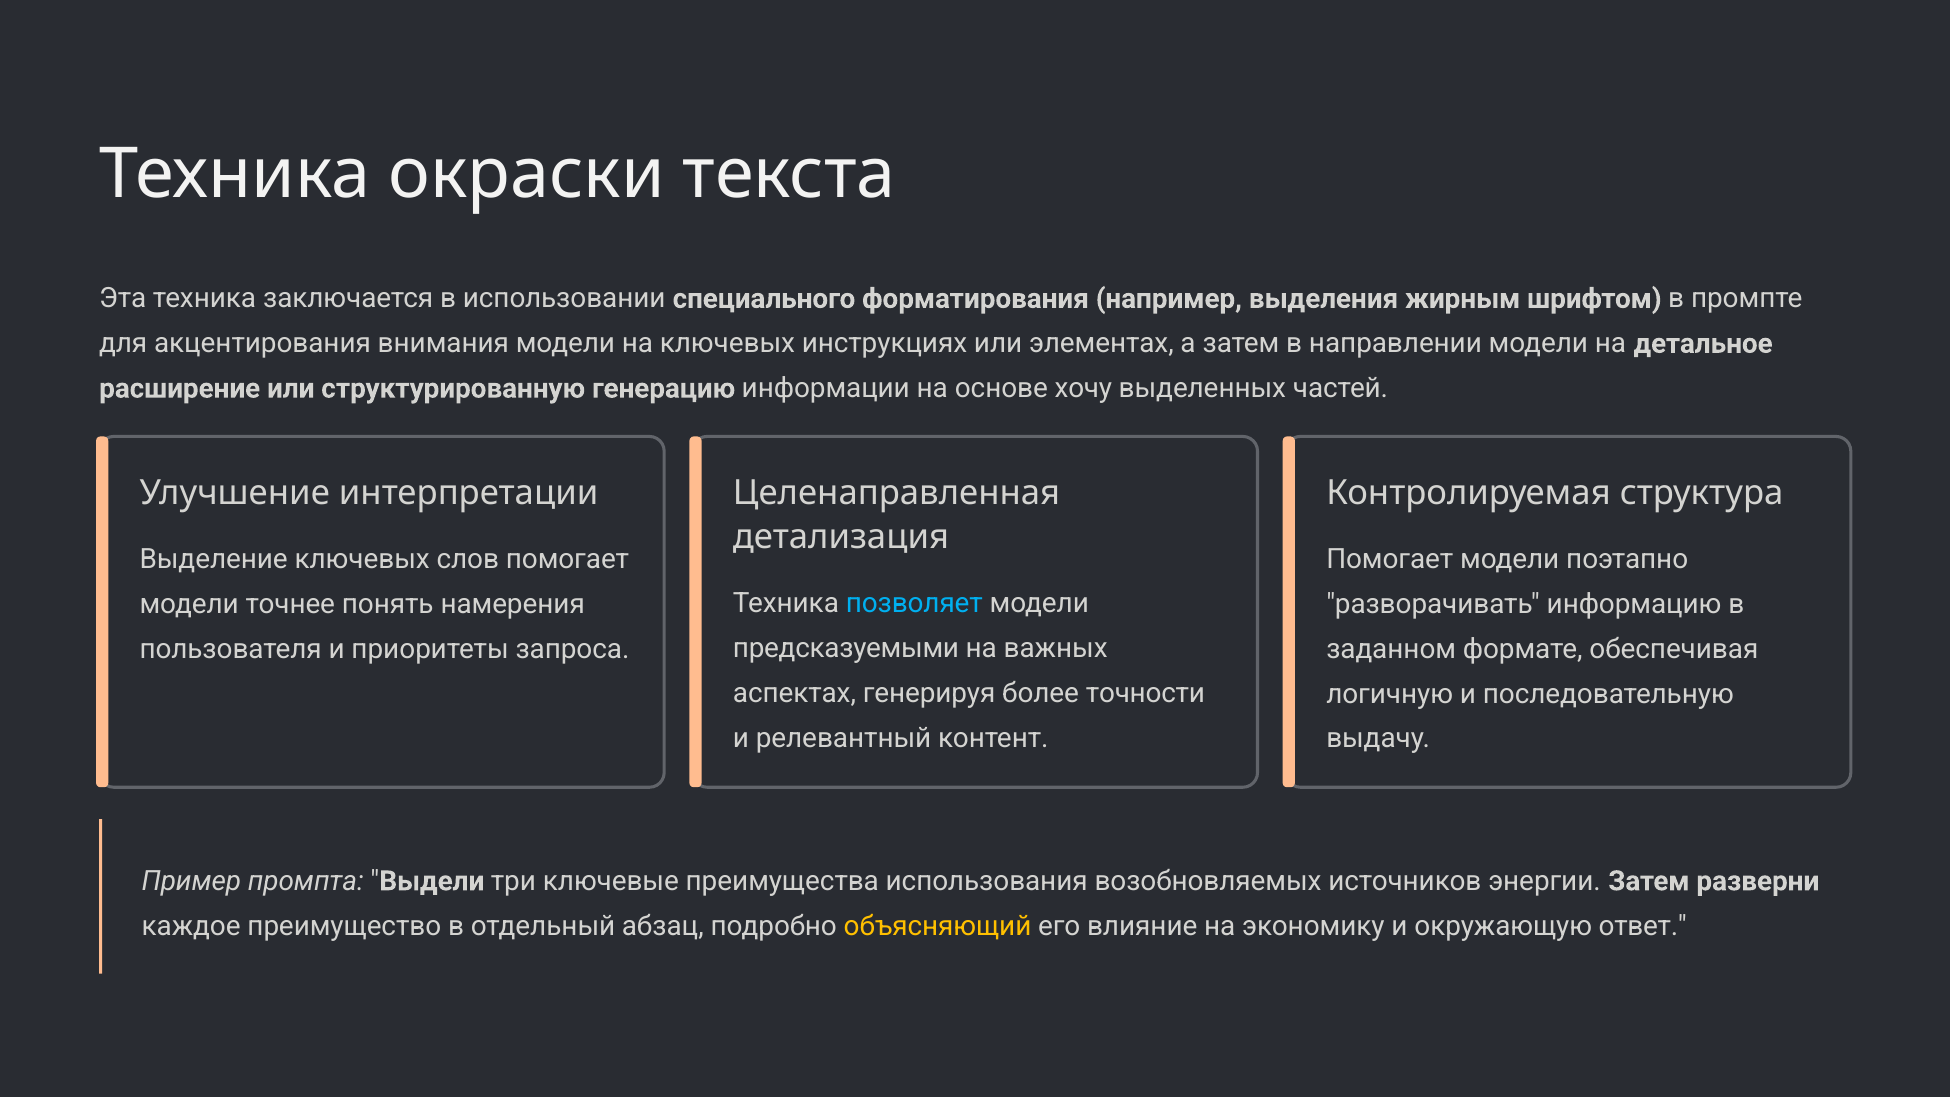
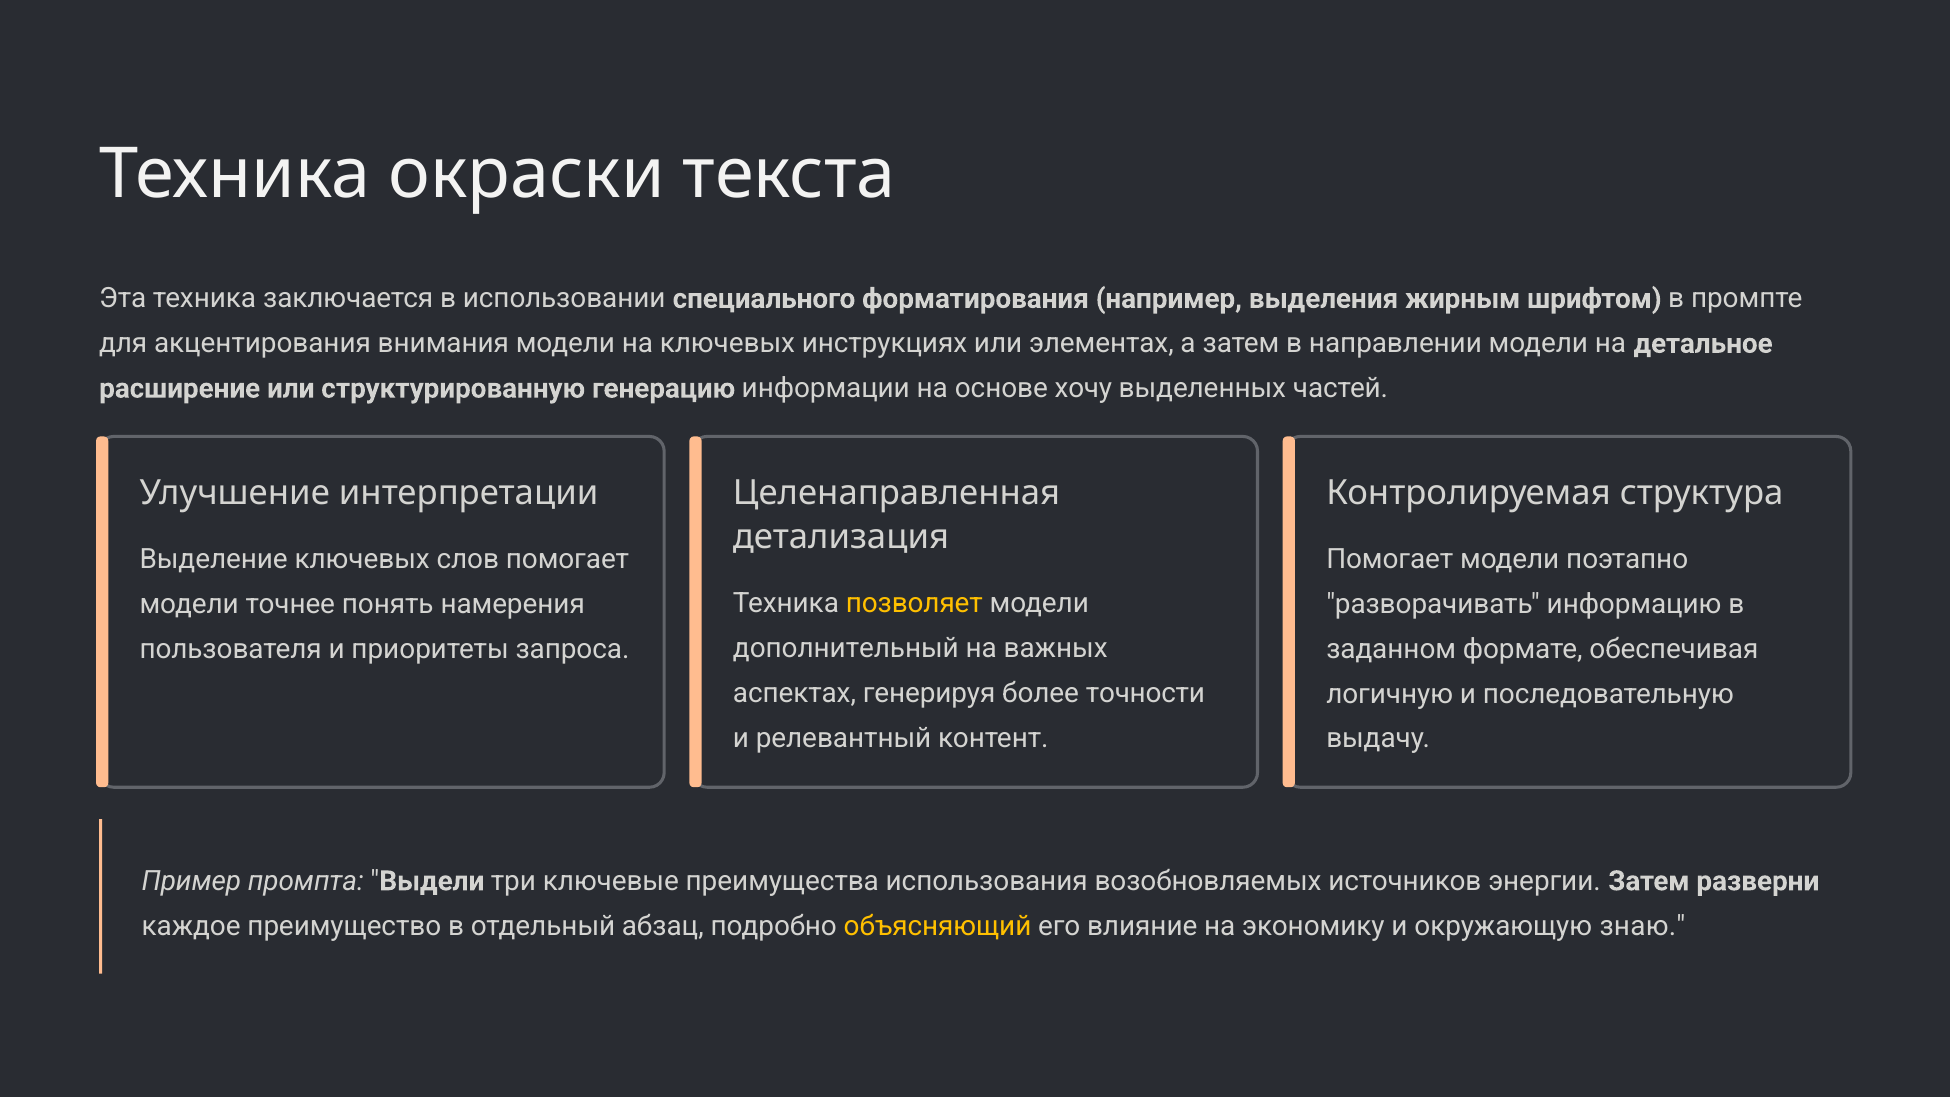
позволяет colour: light blue -> yellow (914, 603)
предсказуемыми: предсказуемыми -> дополнительный (846, 648)
ответ: ответ -> знаю (1642, 926)
